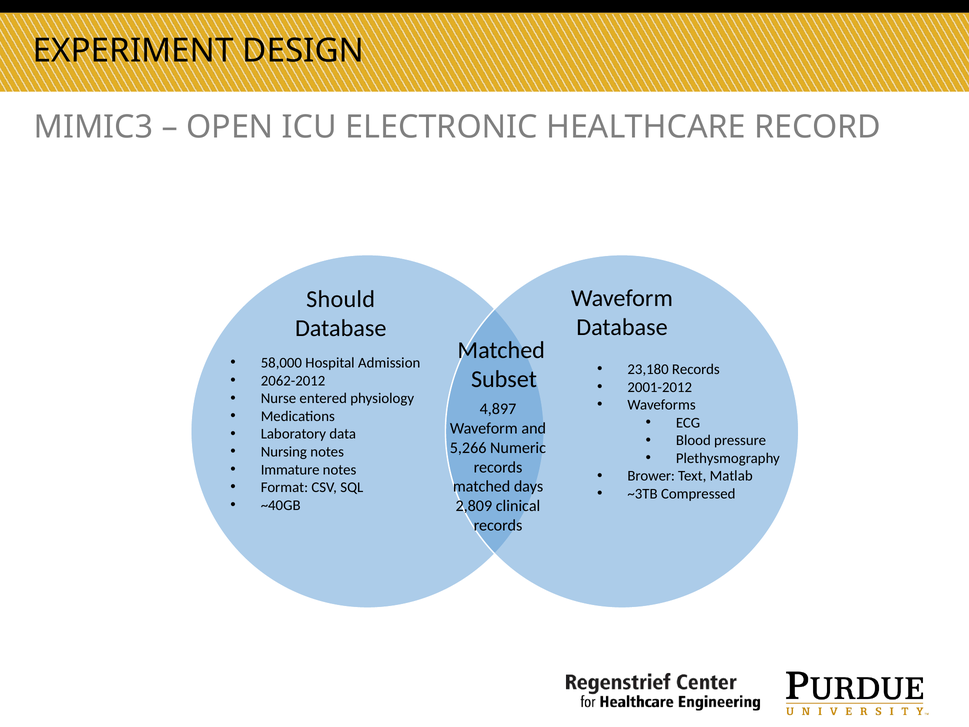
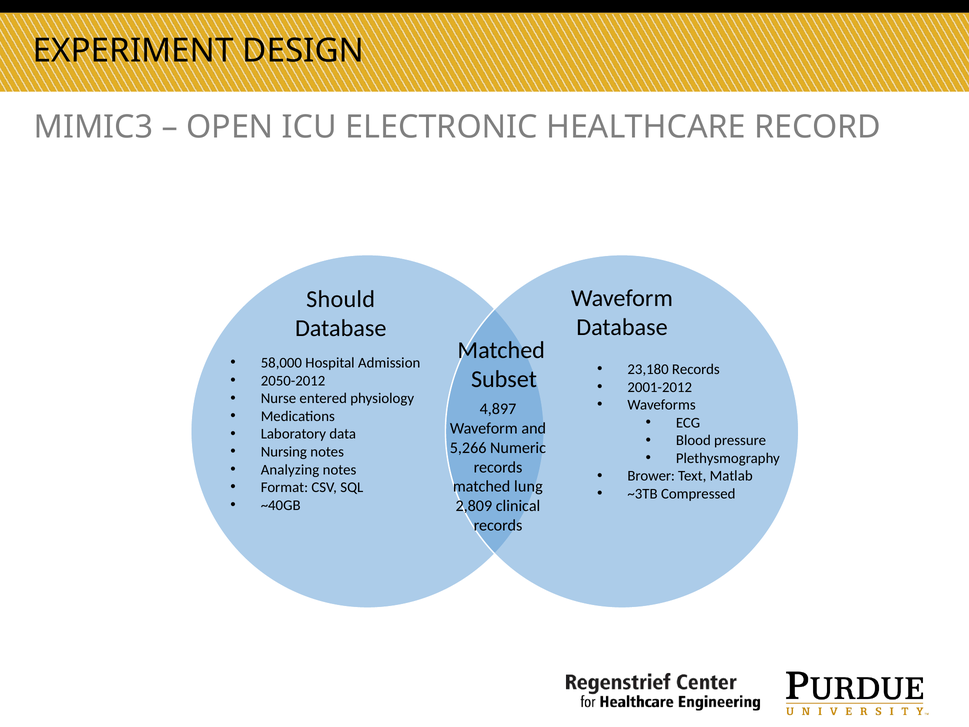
2062-2012: 2062-2012 -> 2050-2012 (293, 381)
Immature: Immature -> Analyzing (290, 469)
days: days -> lung (528, 486)
